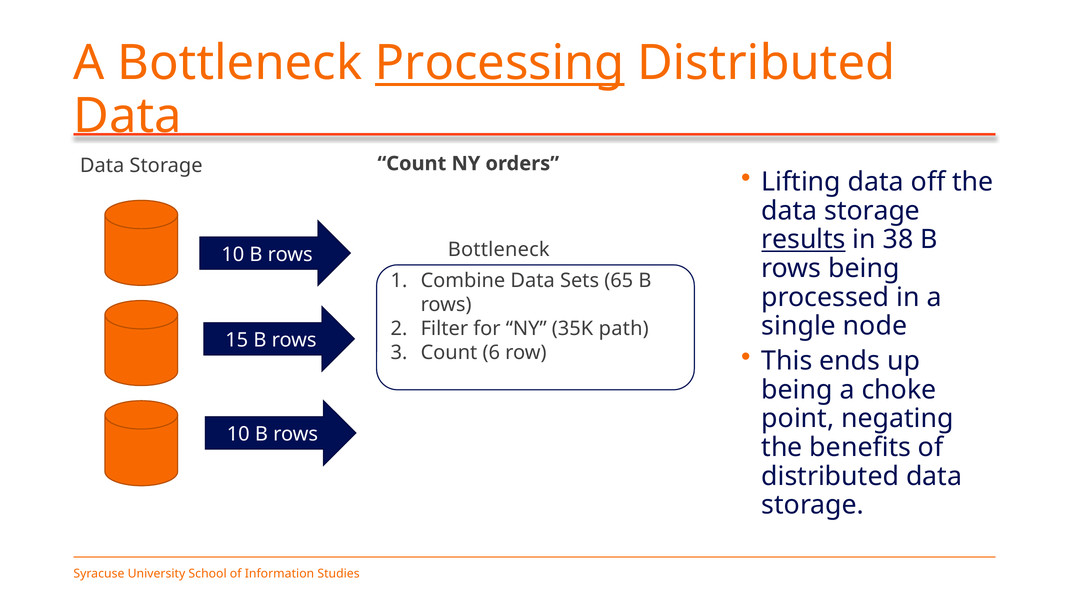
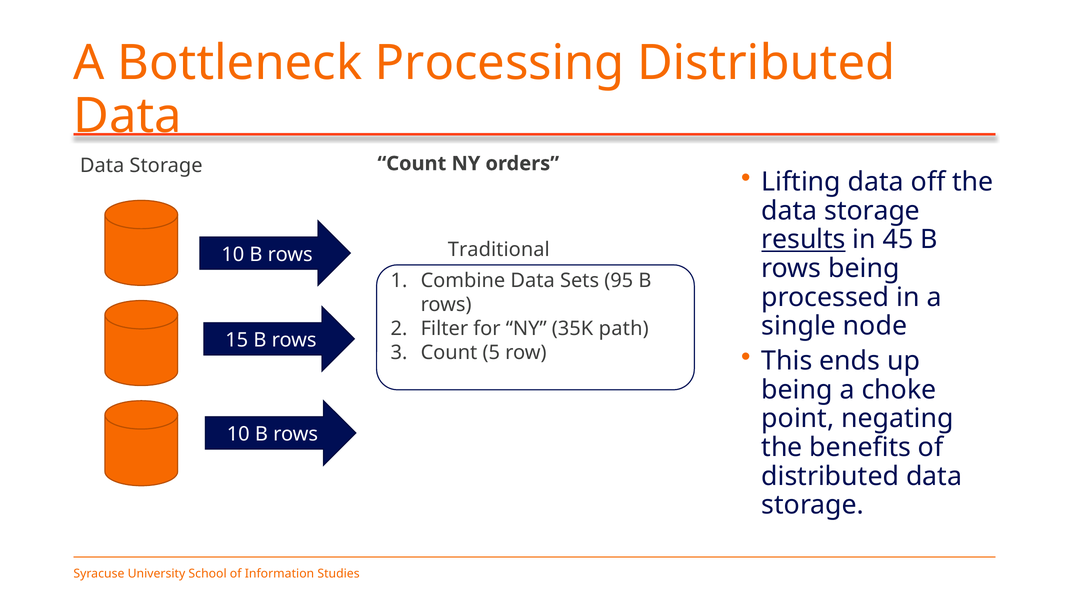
Processing underline: present -> none (500, 63)
38: 38 -> 45 (898, 240)
Bottleneck: Bottleneck -> Traditional (499, 250)
65: 65 -> 95 (619, 281)
6: 6 -> 5 (491, 353)
